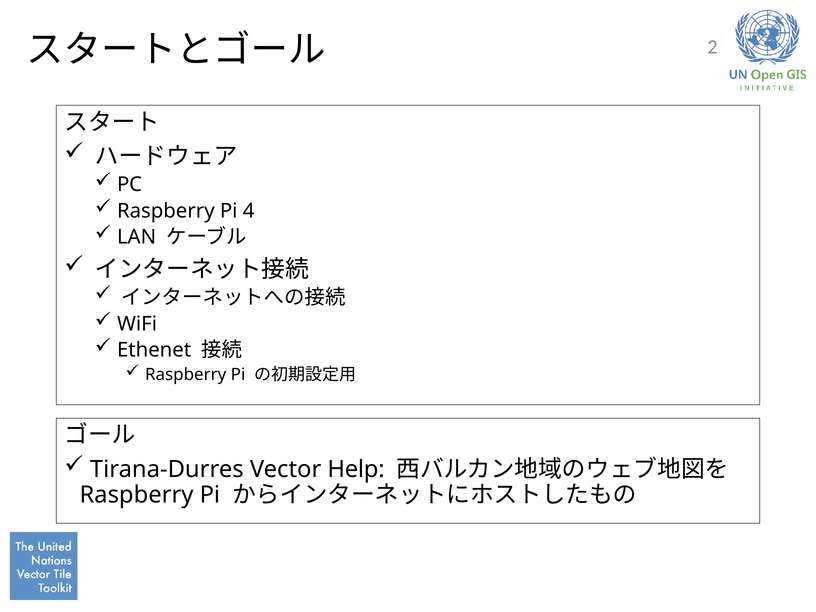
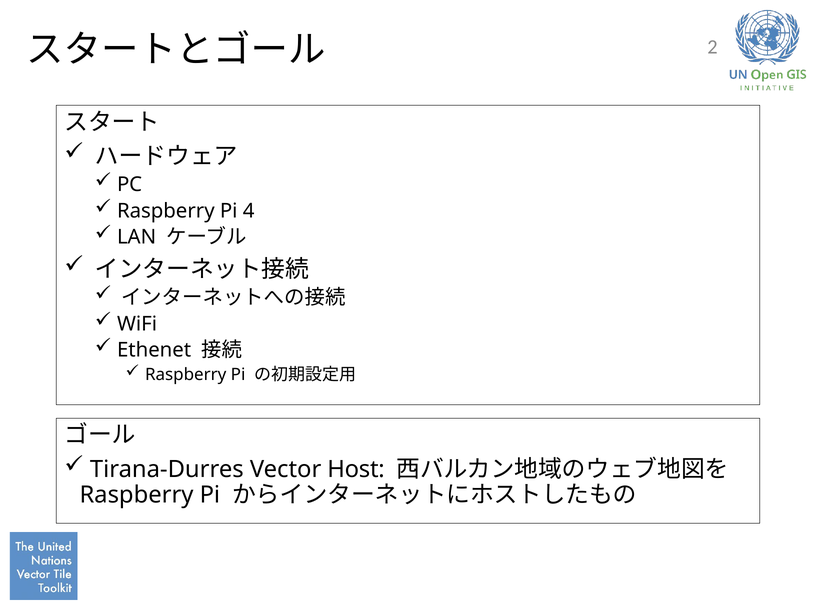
Help: Help -> Host (356, 469)
